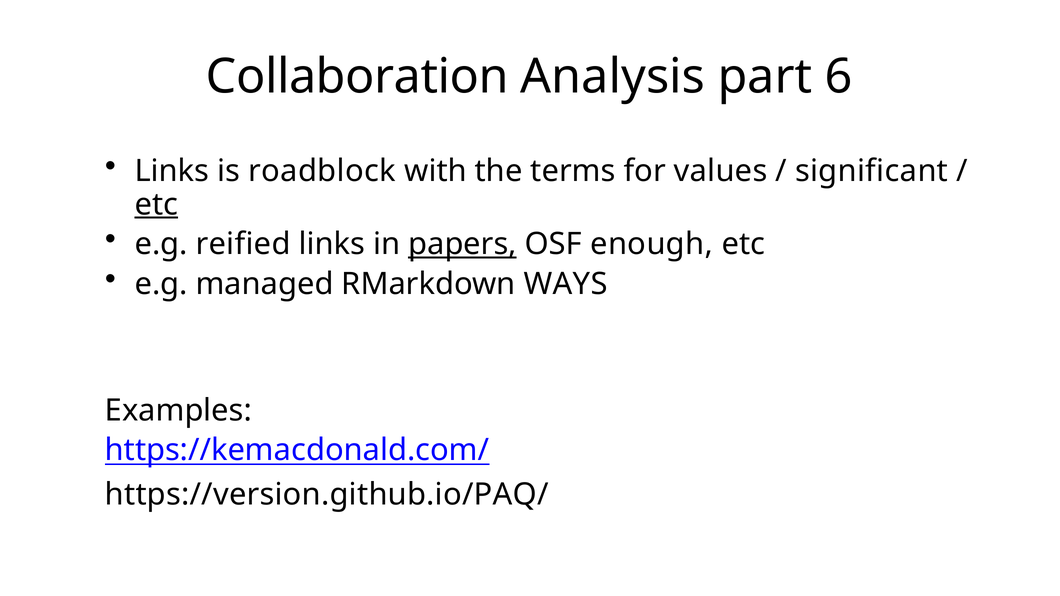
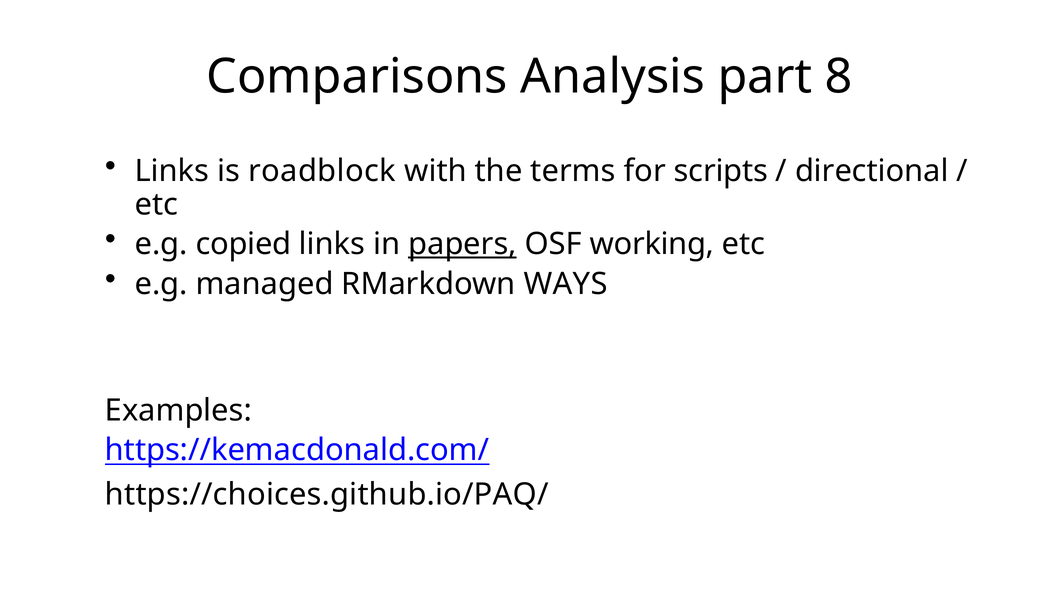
Collaboration: Collaboration -> Comparisons (357, 77)
6: 6 -> 8 (839, 77)
values: values -> scripts (721, 171)
significant: significant -> directional (872, 171)
etc underline: present -> none (156, 204)
reified: reified -> copied (243, 244)
enough: enough -> working (652, 244)
https://version.github.io/PAQ/: https://version.github.io/PAQ/ -> https://choices.github.io/PAQ/ (327, 495)
